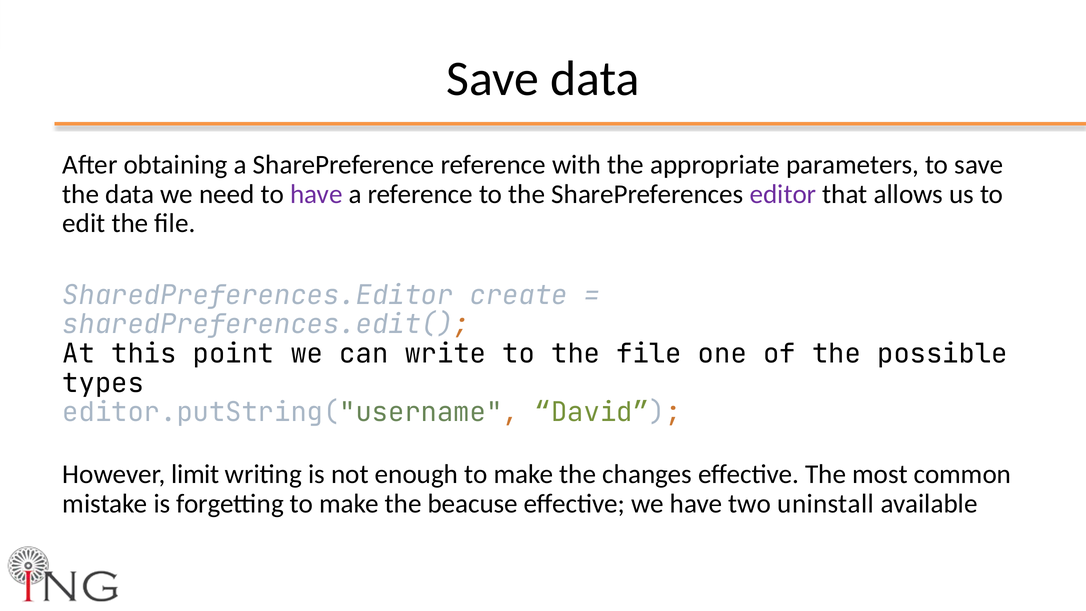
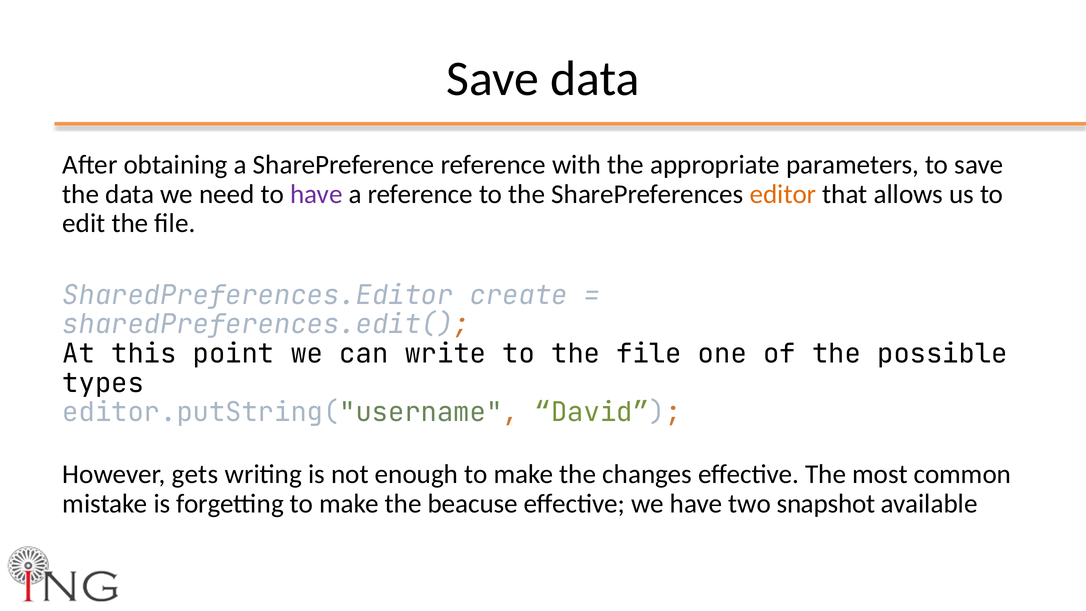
editor colour: purple -> orange (783, 194)
limit: limit -> gets (195, 474)
uninstall: uninstall -> snapshot (826, 504)
